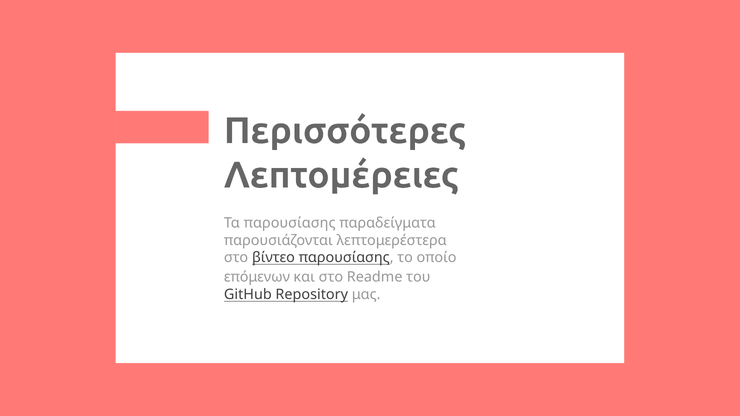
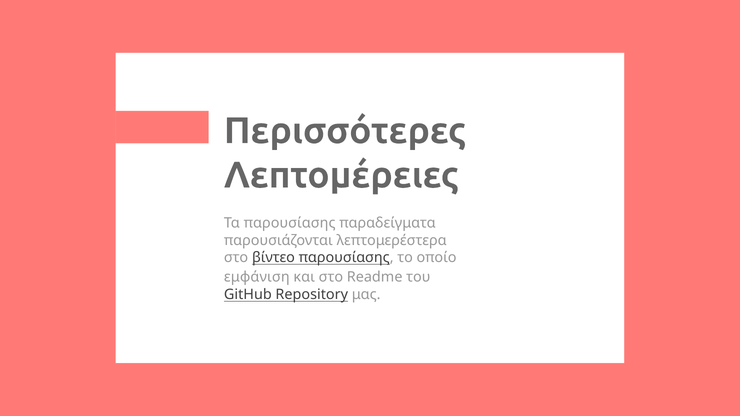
επόμενων: επόμενων -> εμφάνιση (257, 277)
